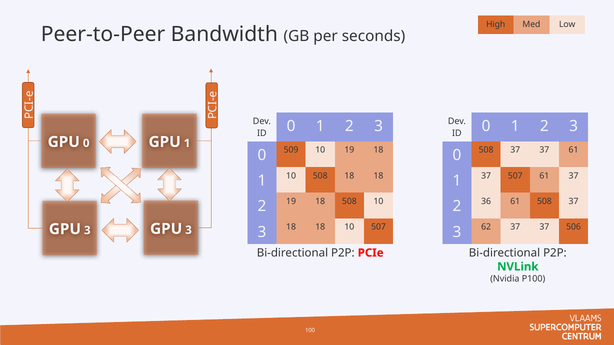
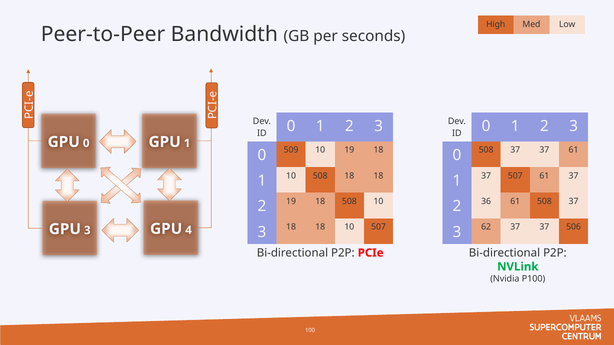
3 GPU 3: 3 -> 4 (189, 230)
